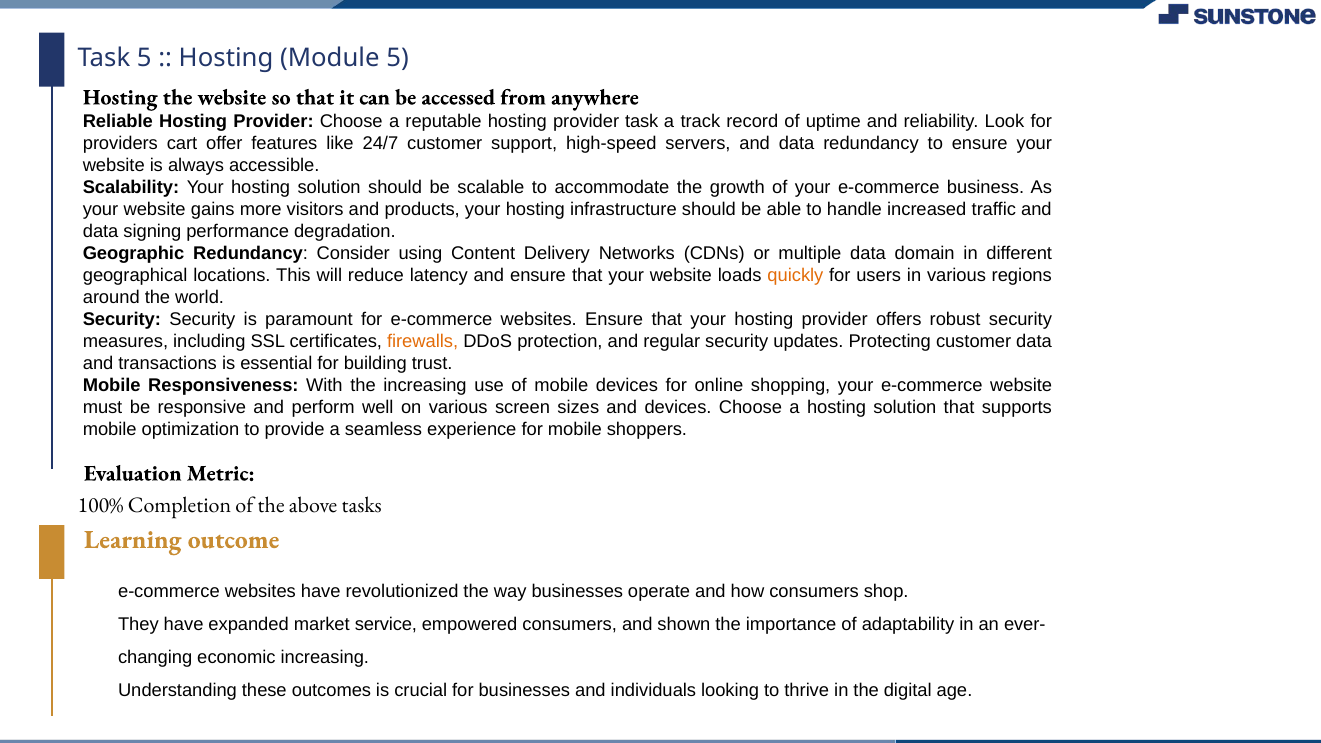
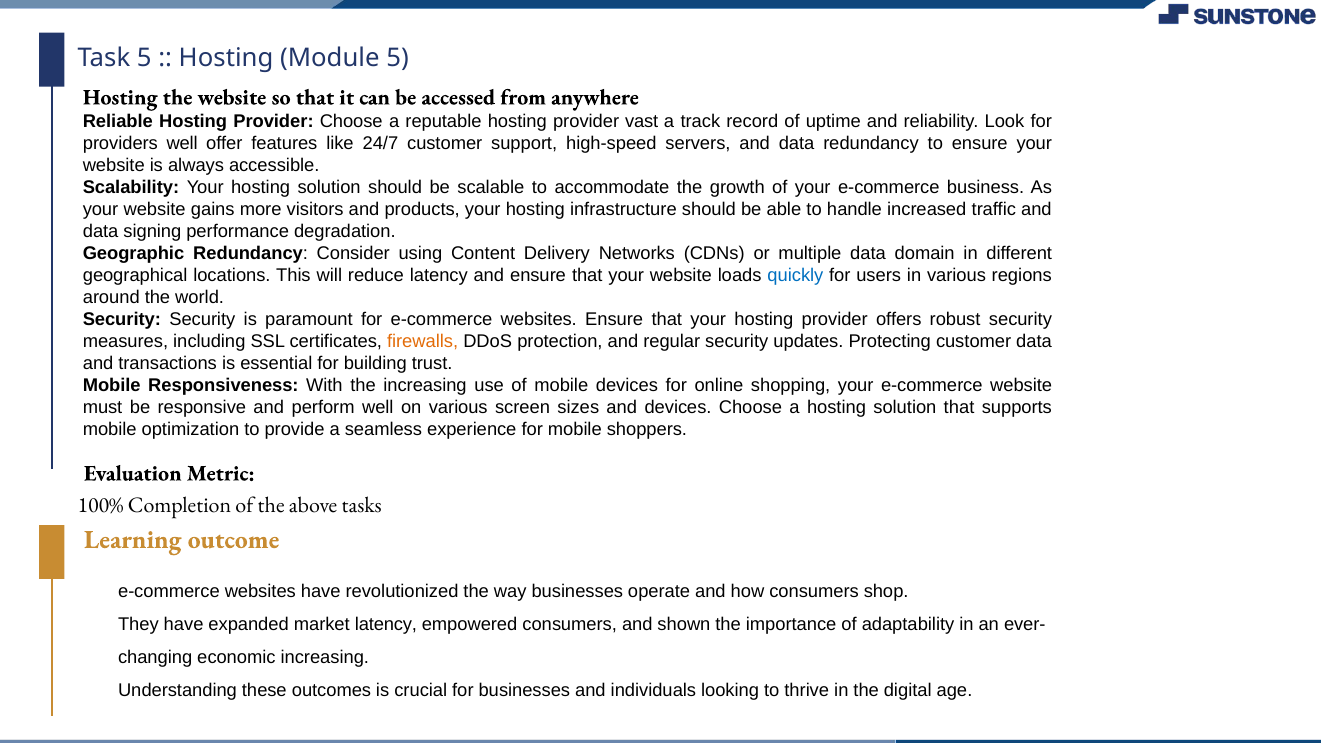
provider task: task -> vast (642, 121)
providers cart: cart -> well (182, 143)
quickly colour: orange -> blue (795, 276)
market service: service -> latency (386, 625)
